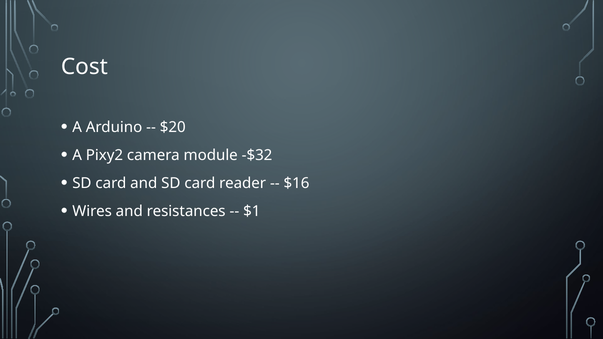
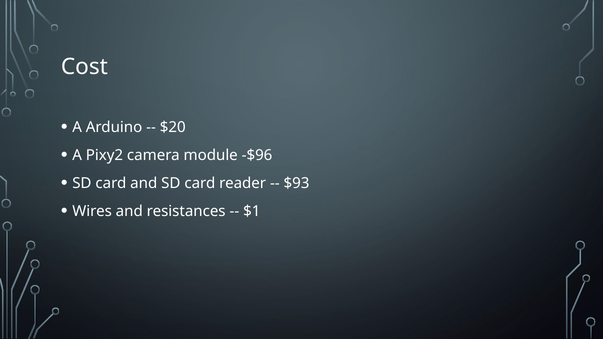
-$32: -$32 -> -$96 (257, 155)
$16: $16 -> $93 (297, 183)
